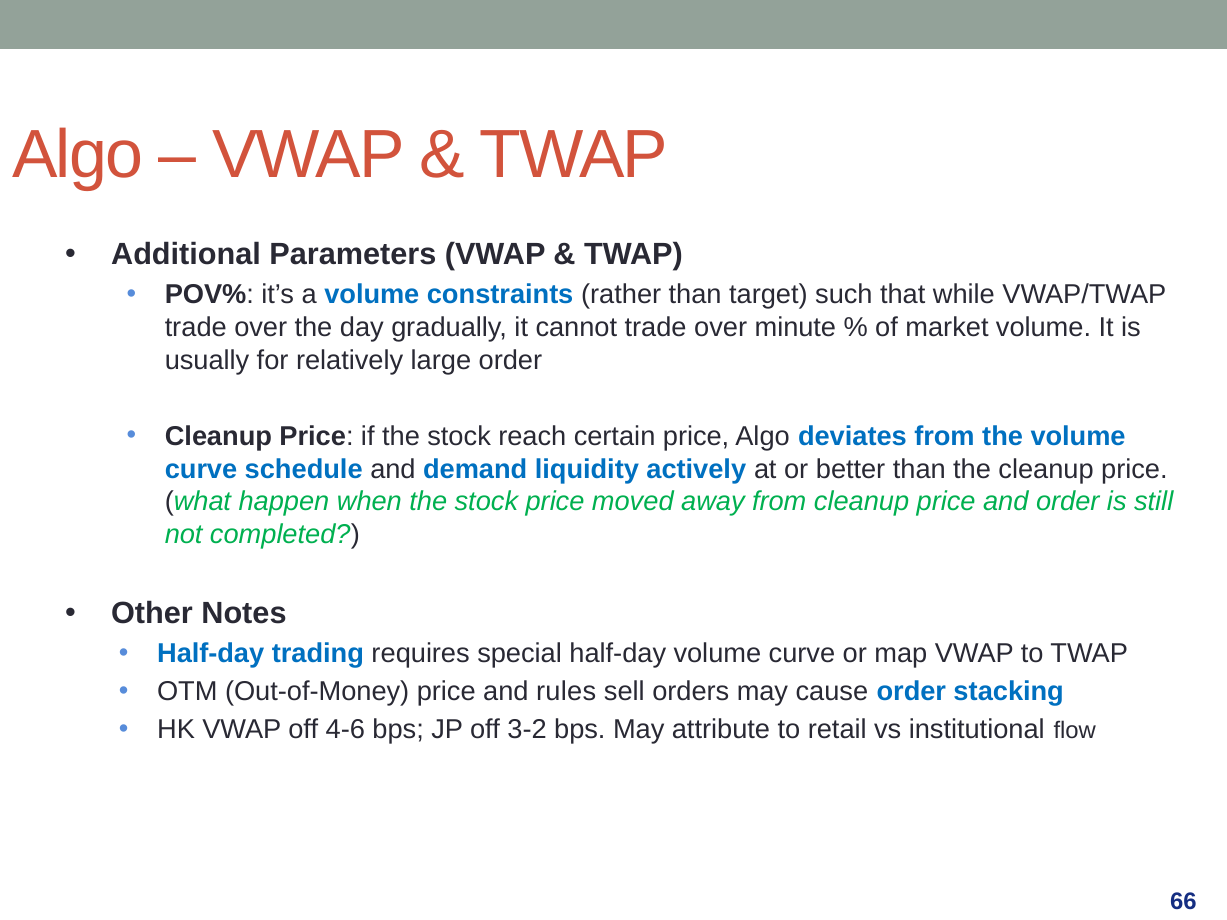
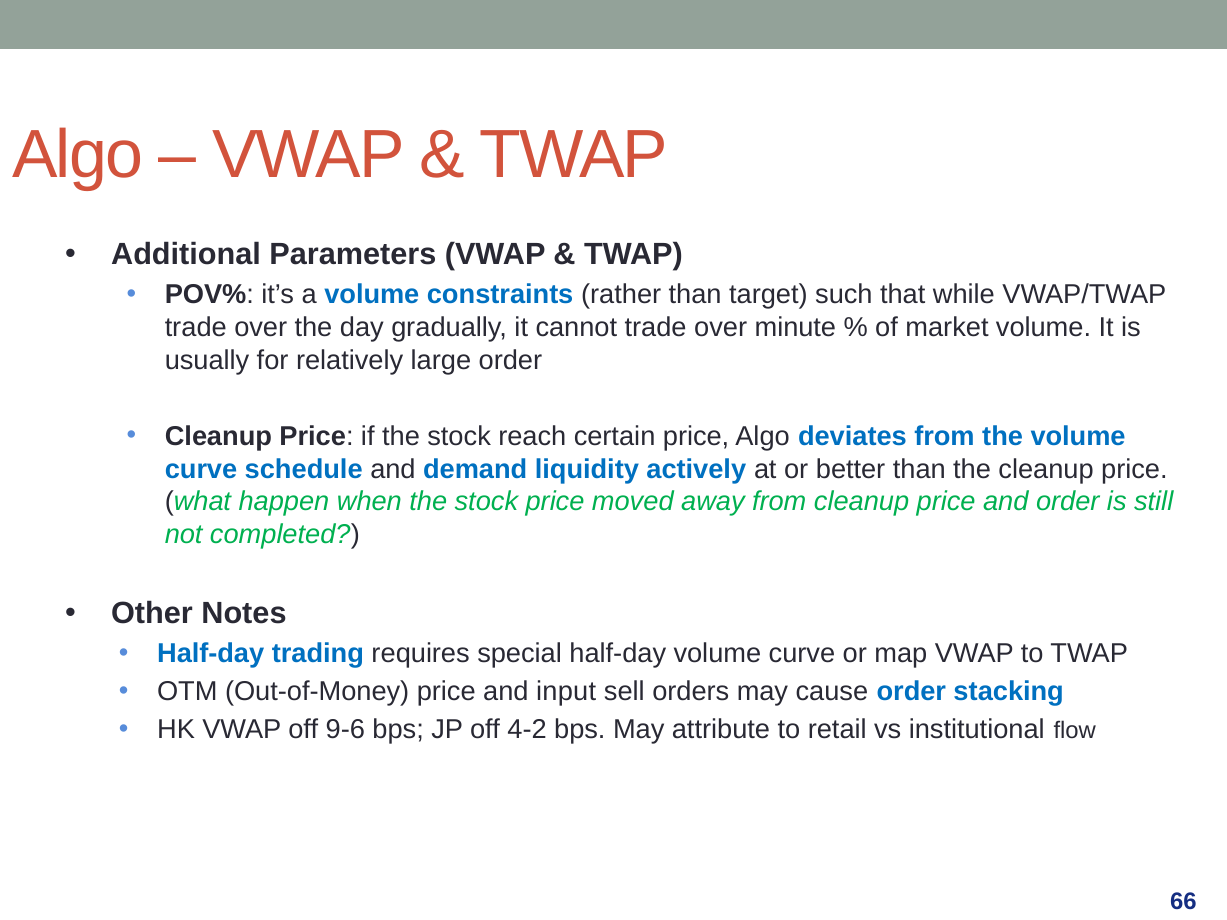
rules: rules -> input (566, 692)
4-6: 4-6 -> 9-6 (345, 730)
3-2: 3-2 -> 4-2 (527, 730)
